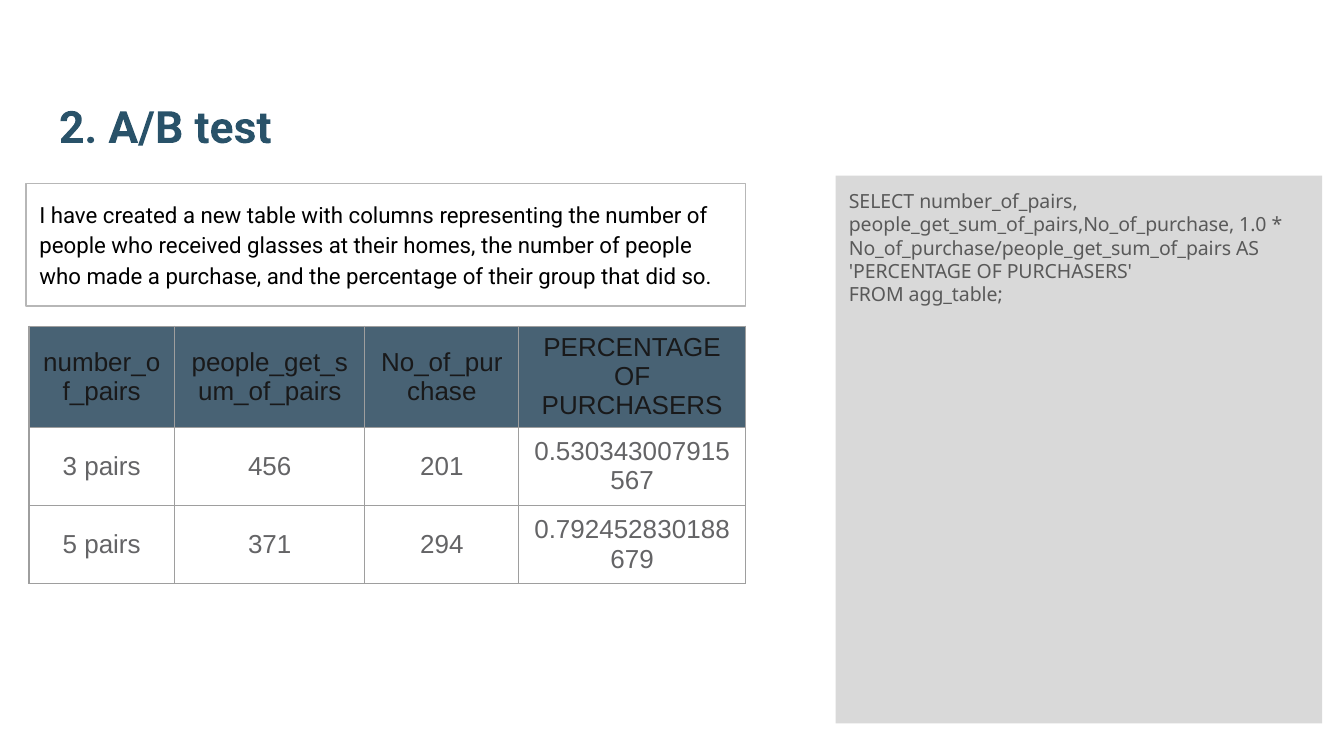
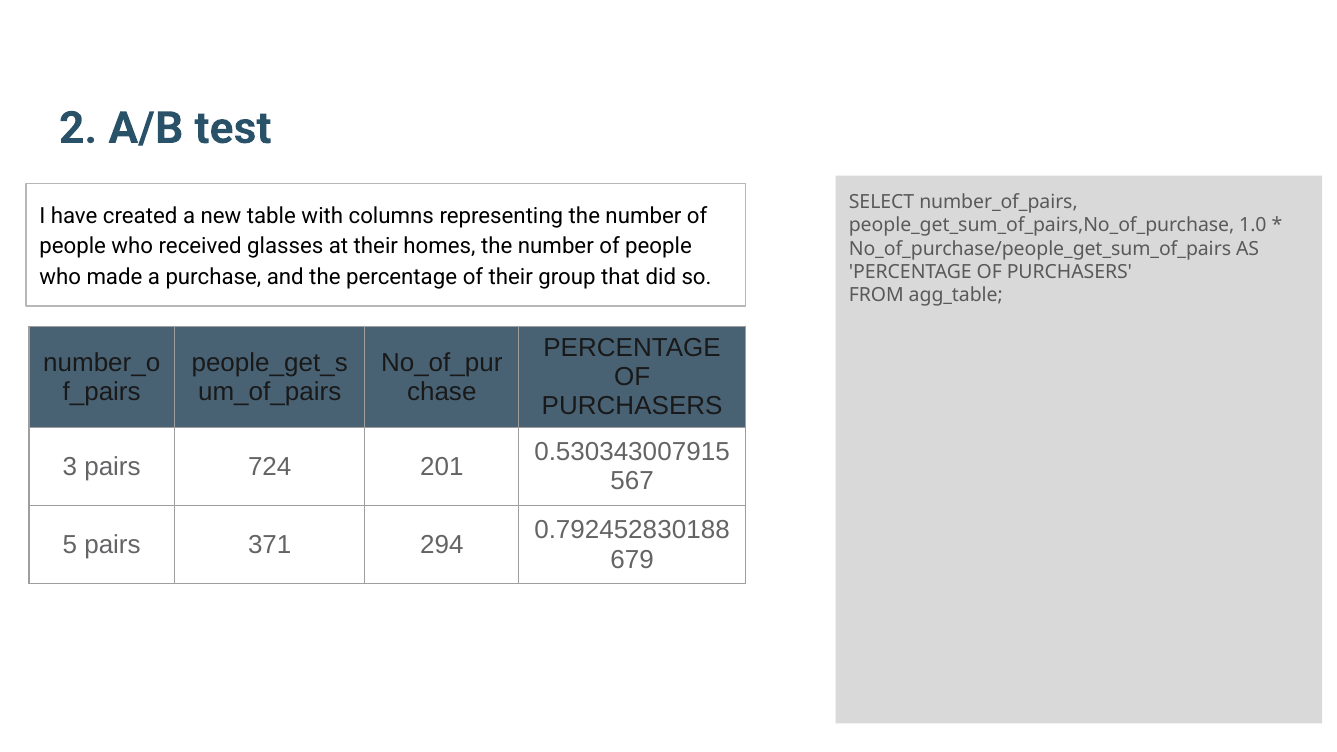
456: 456 -> 724 (270, 467)
